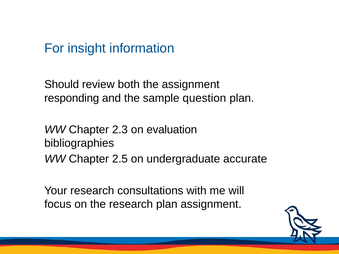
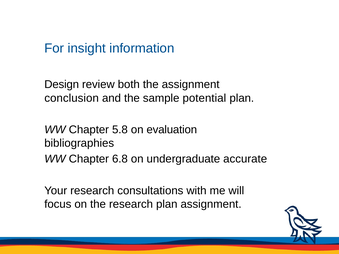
Should: Should -> Design (62, 85)
responding: responding -> conclusion (72, 98)
question: question -> potential (204, 98)
2.3: 2.3 -> 5.8 (120, 130)
2.5: 2.5 -> 6.8 (120, 159)
